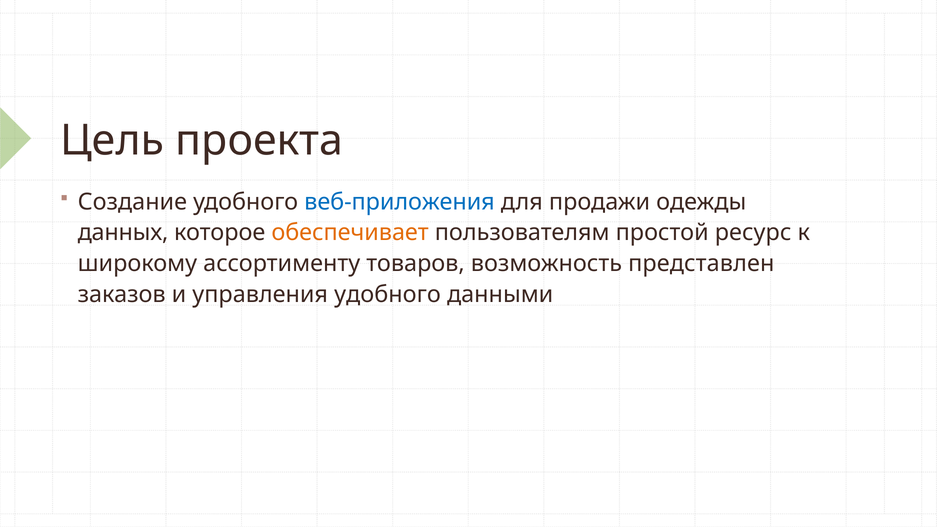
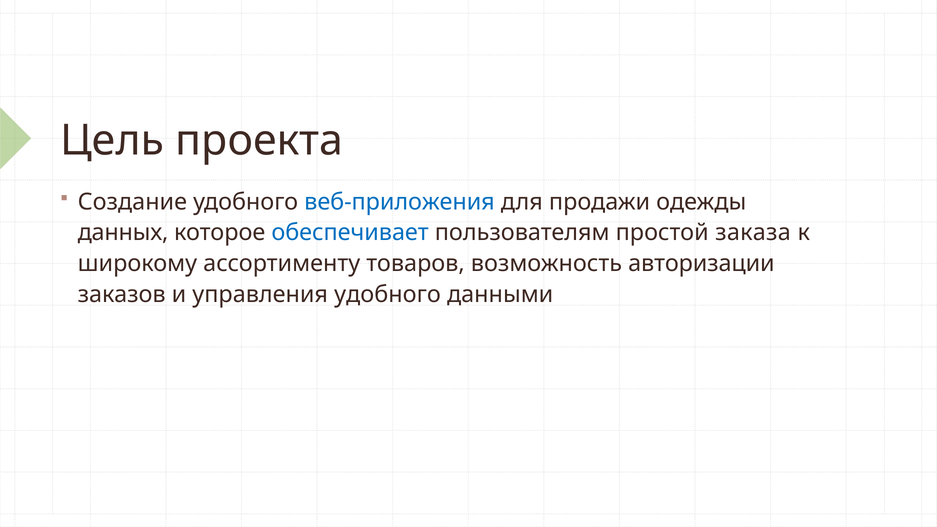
обеспечивает colour: orange -> blue (350, 233)
ресурс: ресурс -> заказа (753, 233)
представлен: представлен -> авторизации (701, 264)
